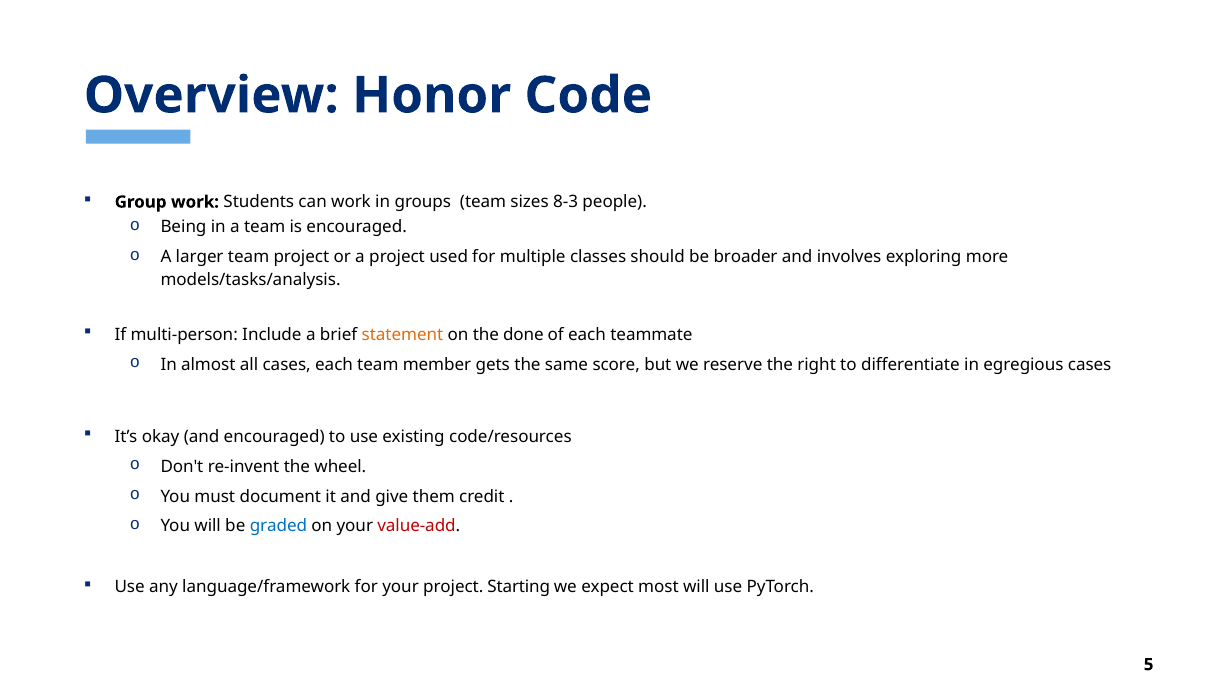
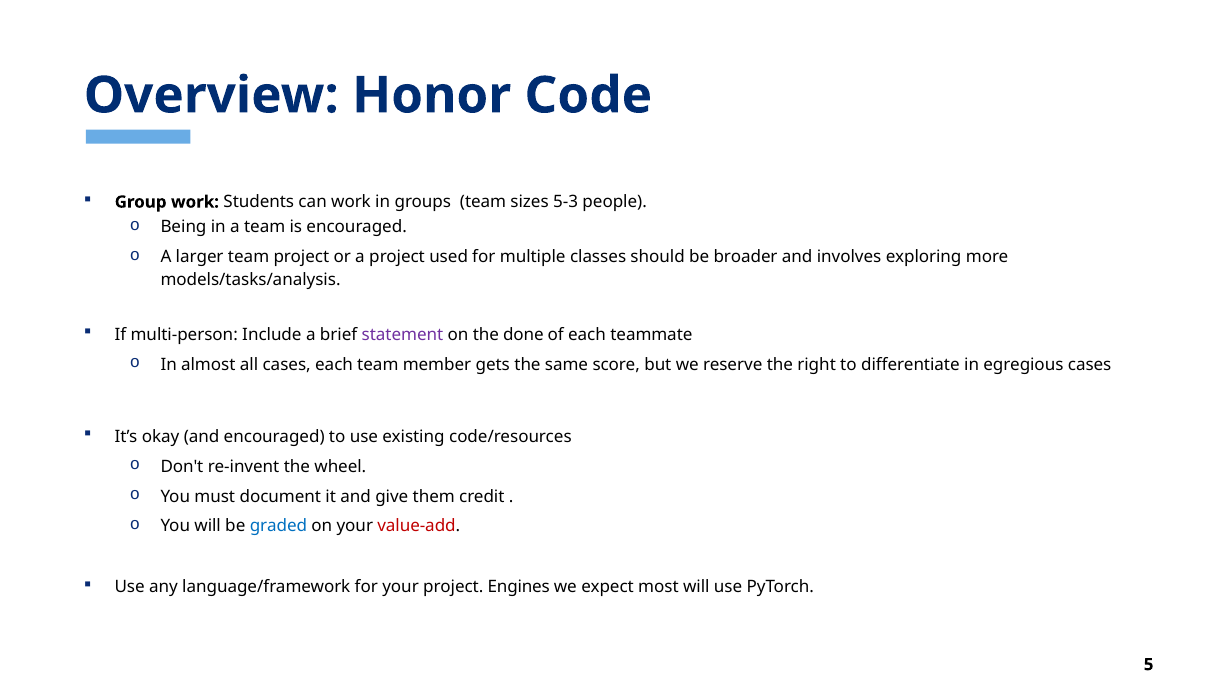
8-3: 8-3 -> 5-3 (566, 202)
statement colour: orange -> purple (402, 334)
Starting: Starting -> Engines (519, 587)
